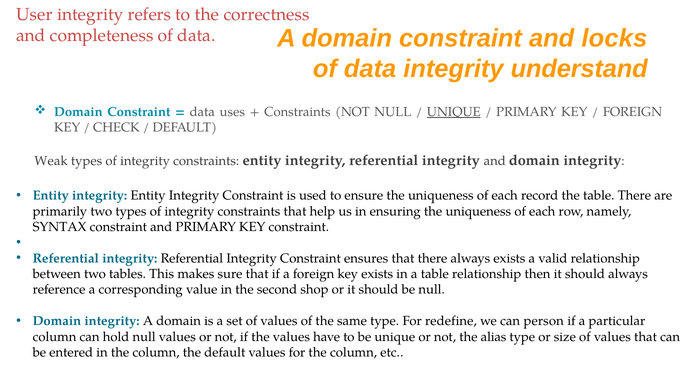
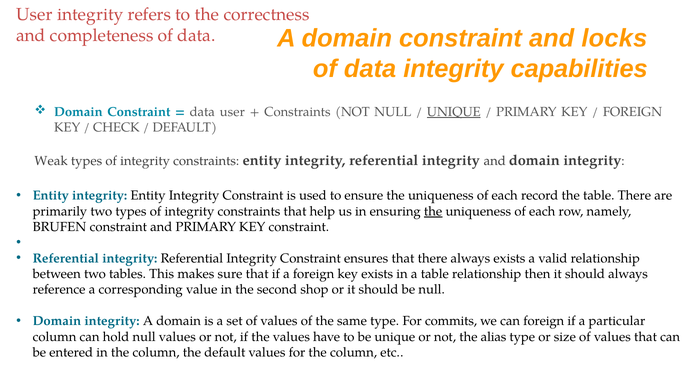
understand: understand -> capabilities (579, 69)
data uses: uses -> user (232, 112)
the underline: none -> present (433, 211)
SYNTAX: SYNTAX -> BRUFEN (59, 227)
redefine: redefine -> commits (451, 321)
can person: person -> foreign (544, 321)
